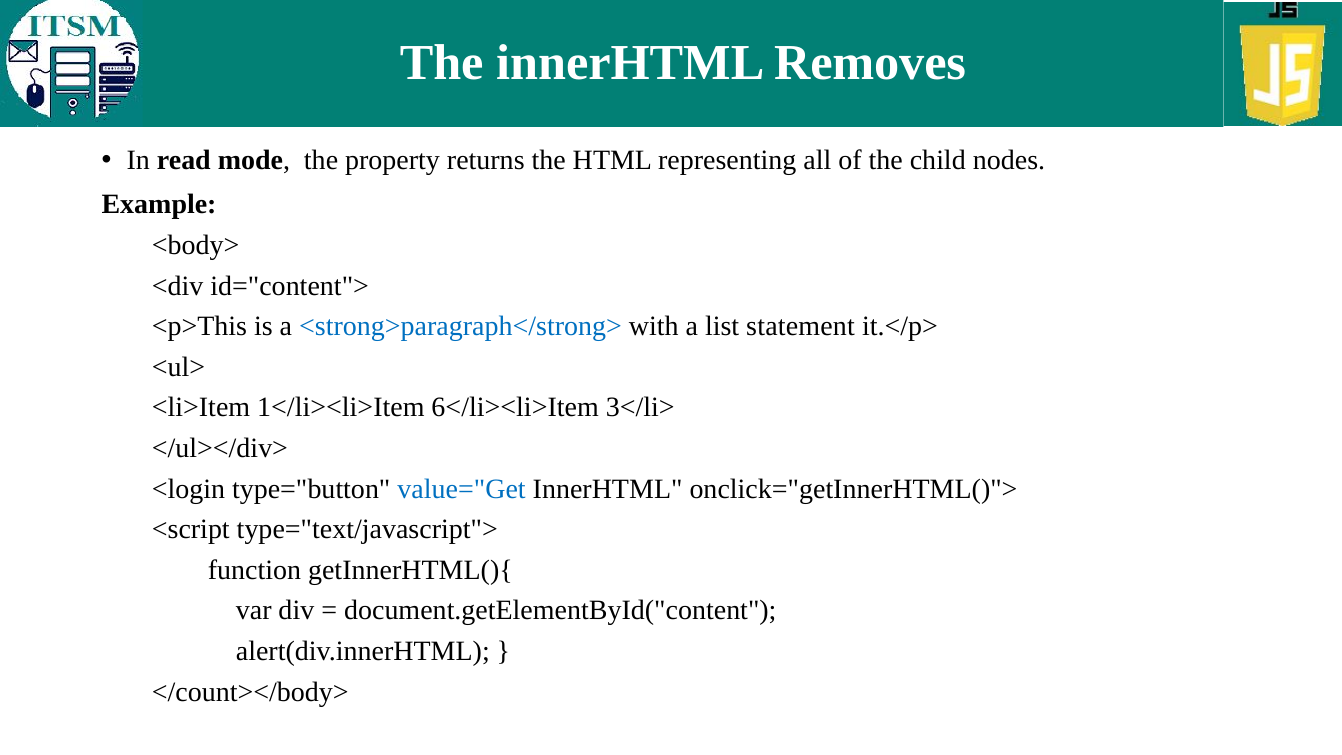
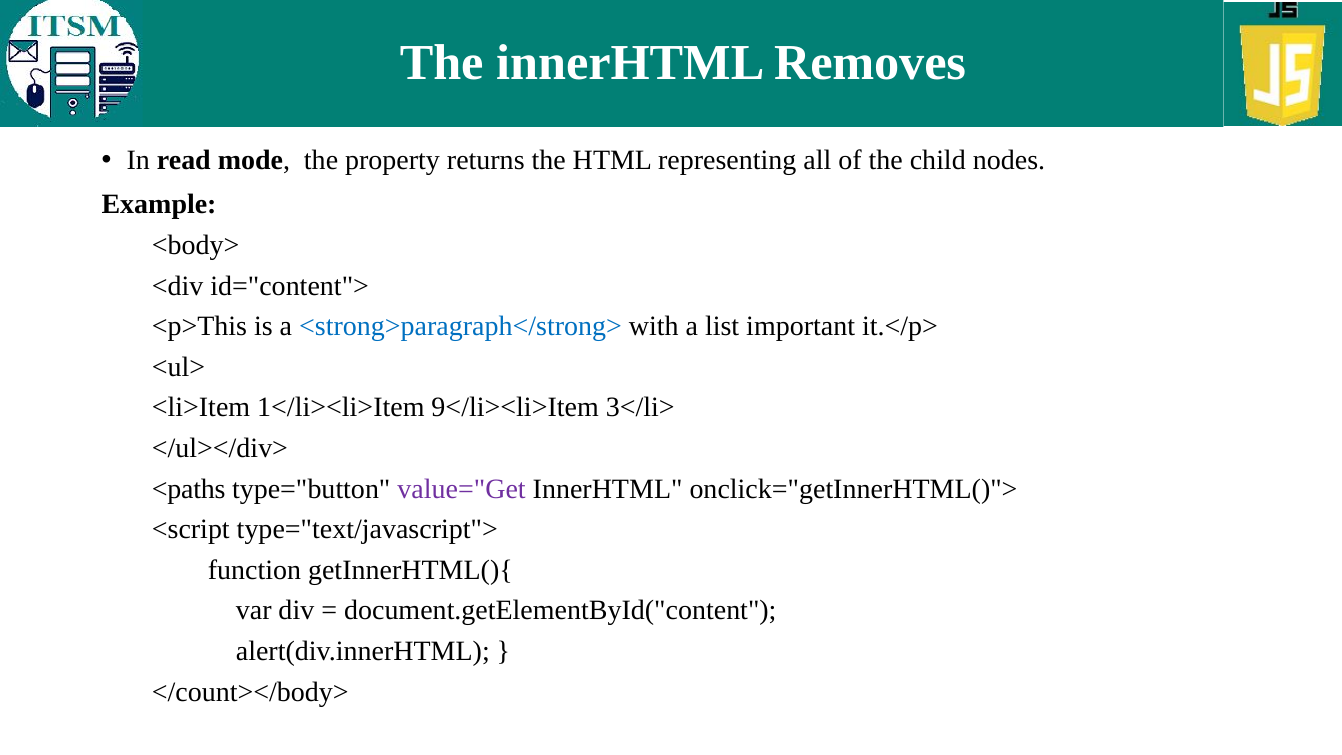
statement: statement -> important (801, 327)
6</li><li>Item: 6</li><li>Item -> 9</li><li>Item (515, 408)
<login: <login -> <paths (189, 489)
value="Get colour: blue -> purple (462, 489)
